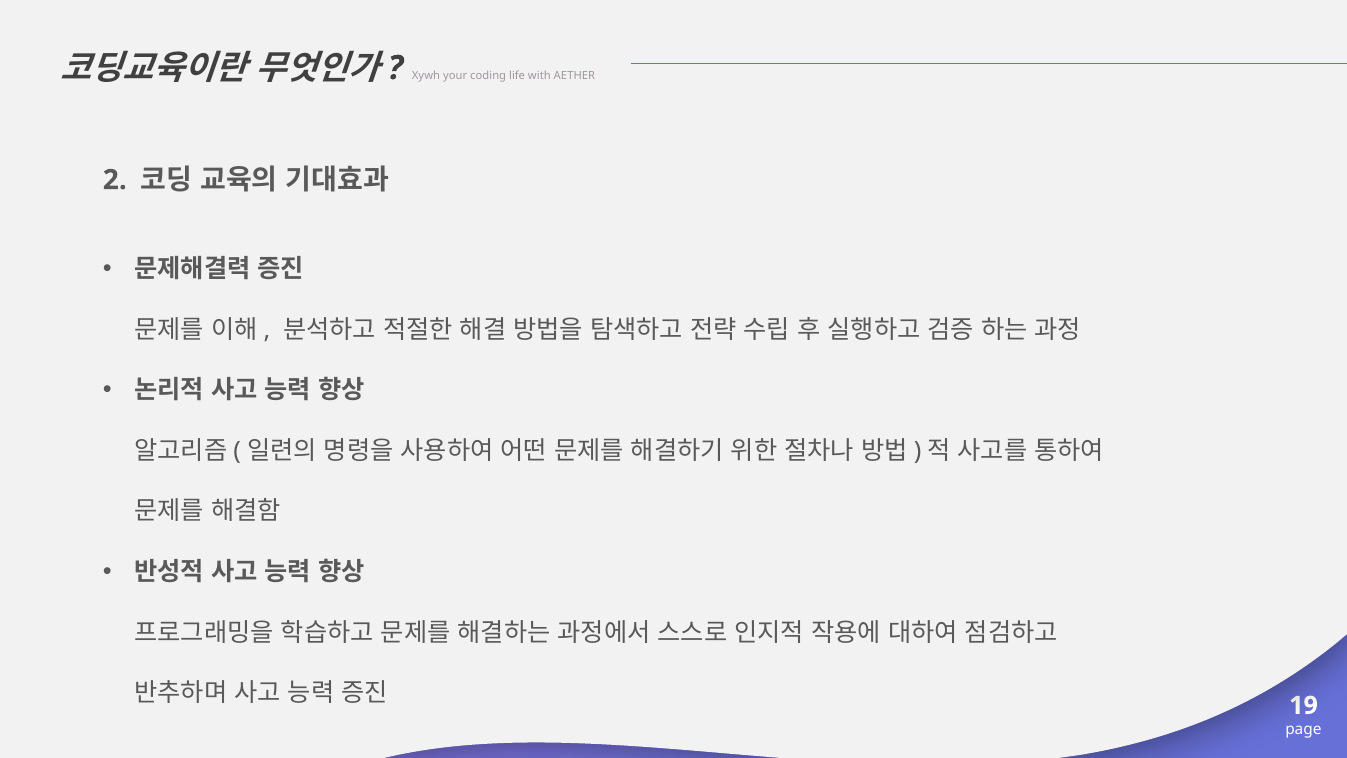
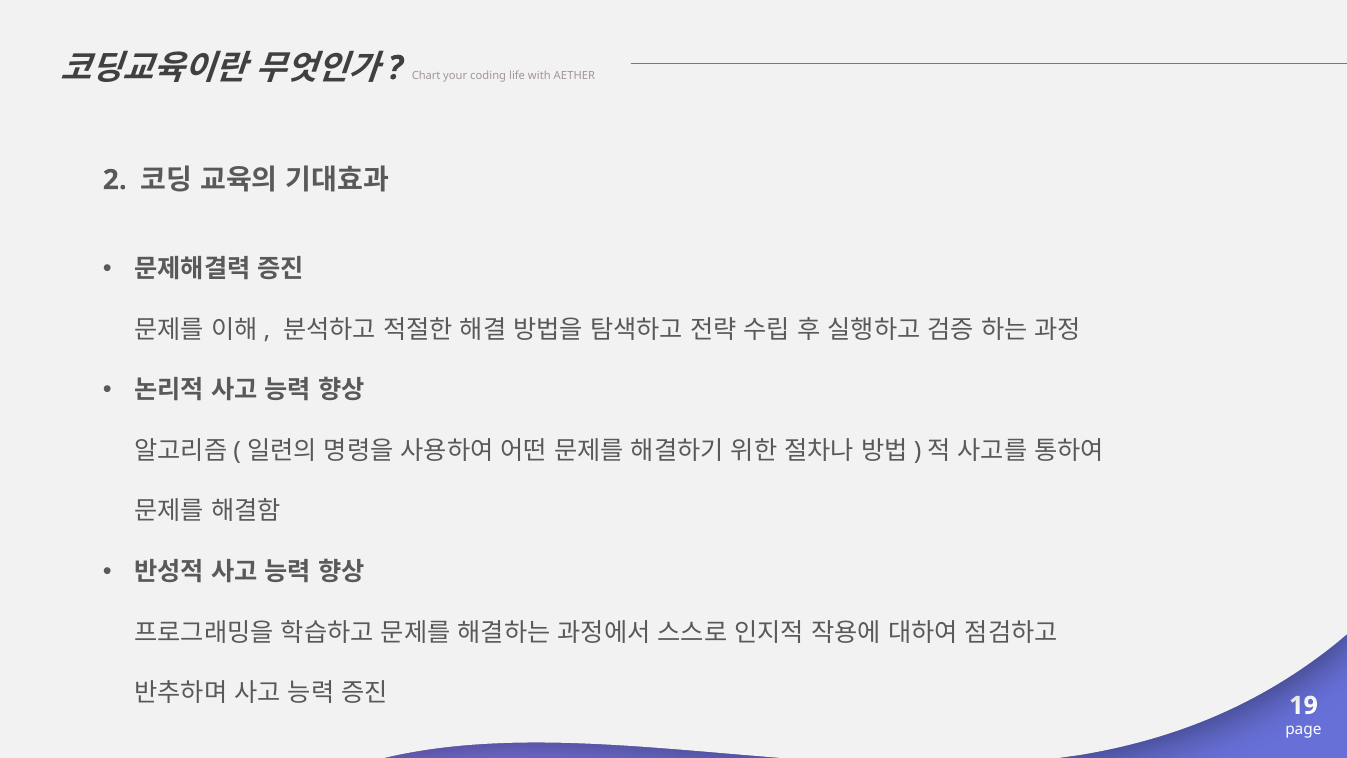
Xywh: Xywh -> Chart (426, 75)
